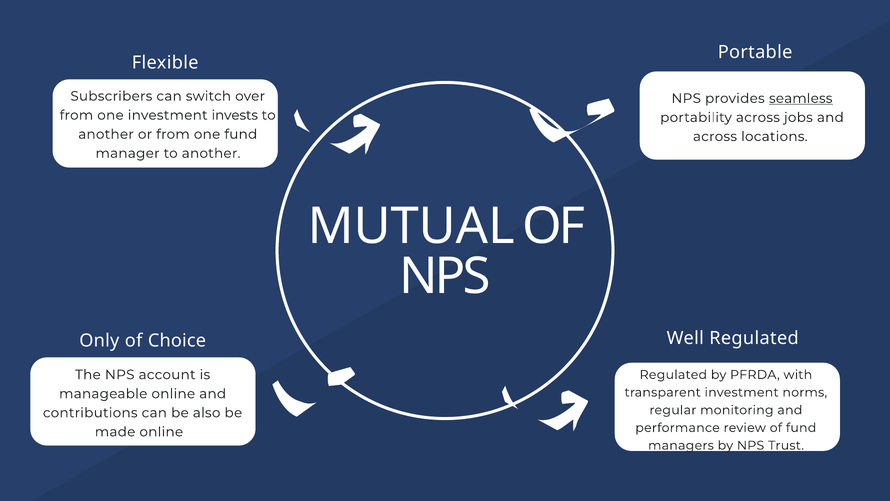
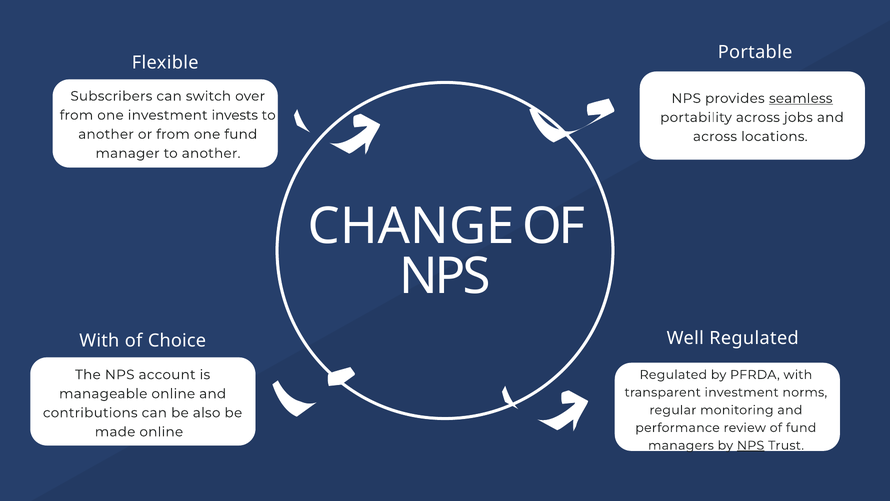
MUTUAL: MUTUAL -> CHANGE (411, 226)
Only: Only -> With (99, 340)
NPS underline: none -> present (751, 445)
